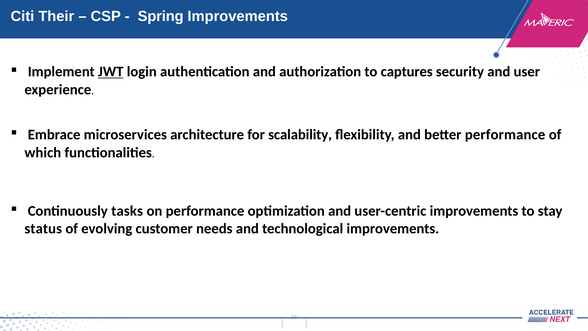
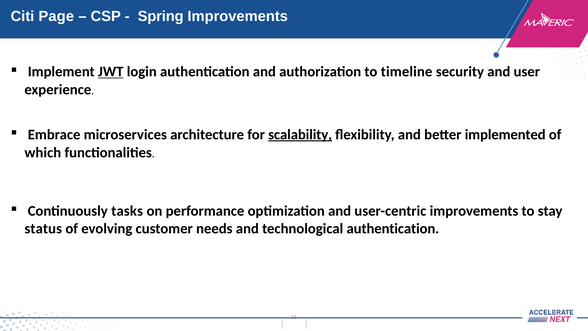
Their: Their -> Page (56, 16)
captures: captures -> timeline (407, 72)
scalability underline: none -> present (300, 134)
better performance: performance -> implemented (505, 134)
technological improvements: improvements -> authentication (393, 229)
